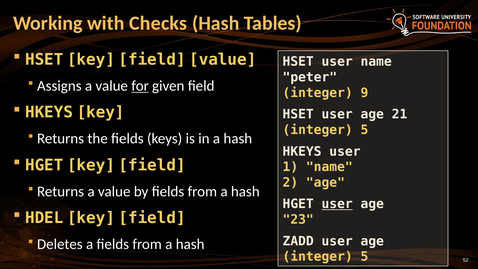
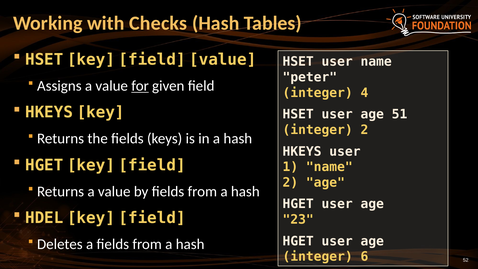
9: 9 -> 4 (364, 93)
21: 21 -> 51 (400, 114)
5: 5 -> 2 (364, 130)
user underline: present -> none (337, 204)
ZADD: ZADD -> HGET (298, 241)
5: 5 -> 6 (364, 257)
